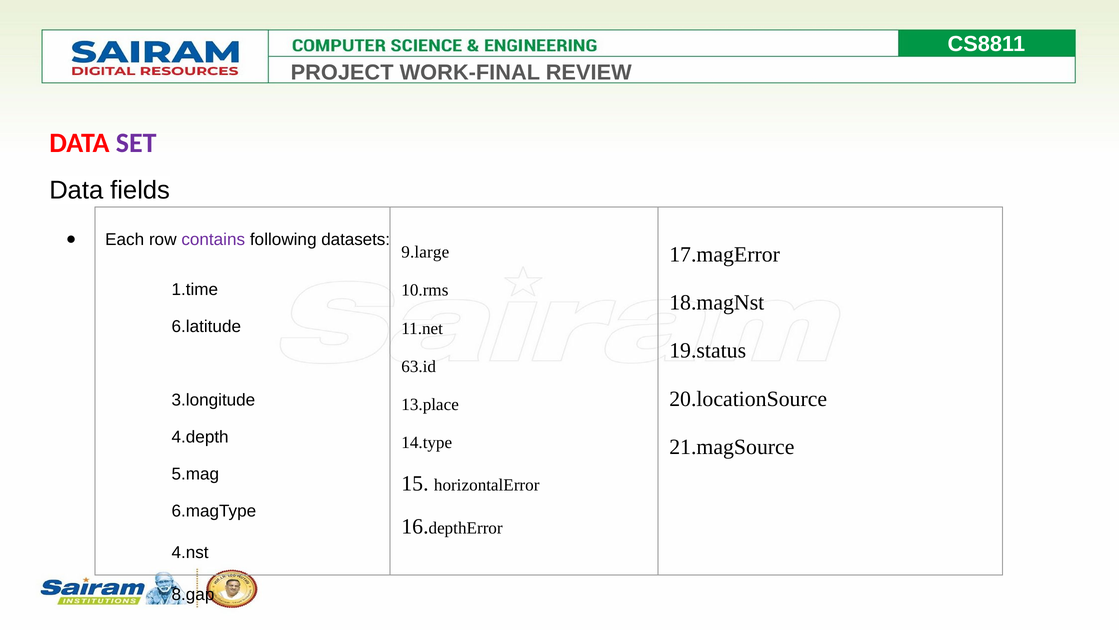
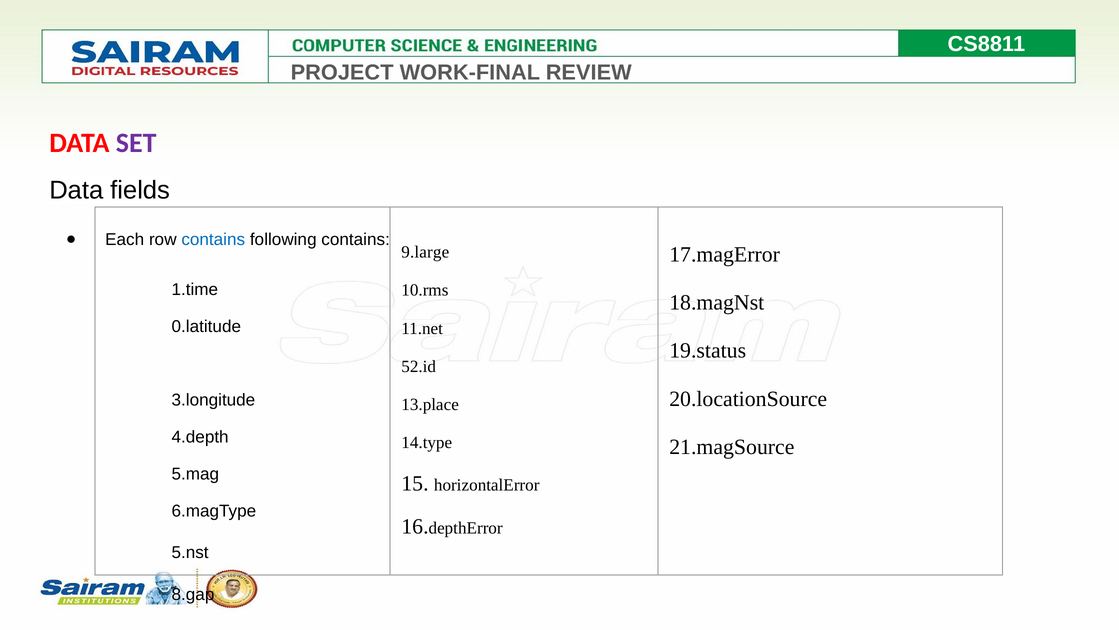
contains colour: purple -> blue (213, 239)
following datasets: datasets -> contains (356, 239)
6.latitude: 6.latitude -> 0.latitude (206, 326)
63.id: 63.id -> 52.id (419, 366)
4.nst: 4.nst -> 5.nst (190, 552)
